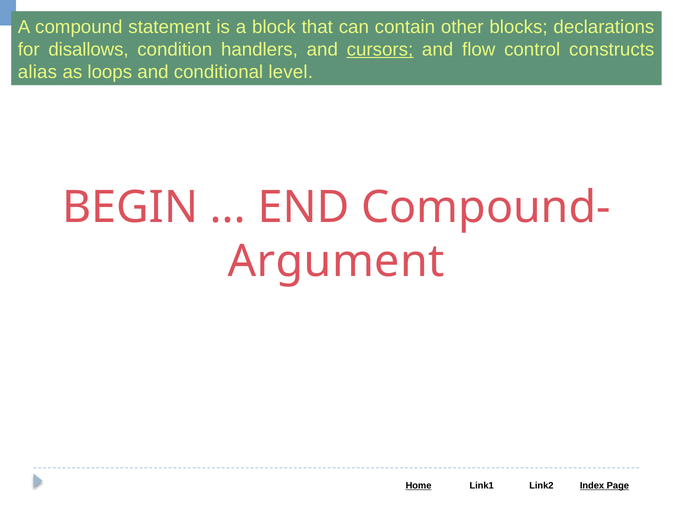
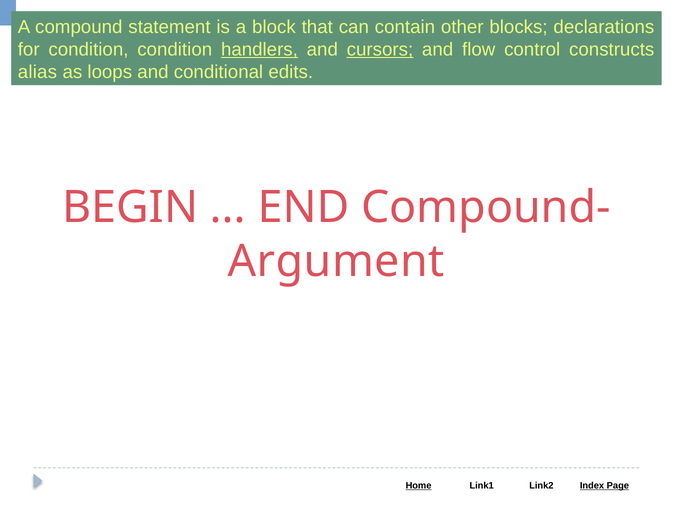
for disallows: disallows -> condition (88, 49)
handlers underline: none -> present (259, 49)
level: level -> edits (291, 72)
